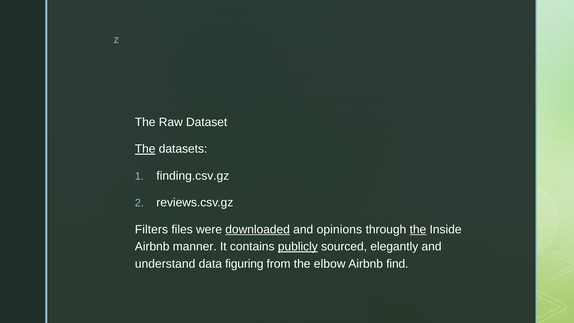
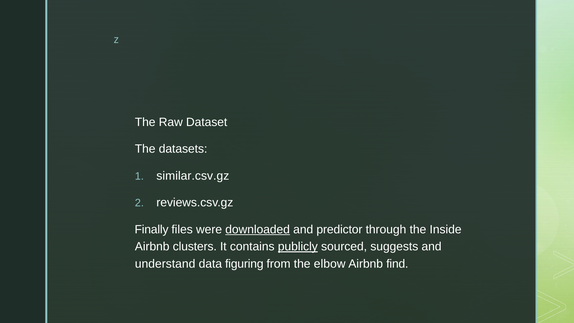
The underline: present -> none (145, 149)
finding.csv.gz: finding.csv.gz -> similar.csv.gz (193, 176)
Filters: Filters -> Finally (152, 229)
opinions: opinions -> predictor (339, 229)
the underline: present -> none (418, 229)
manner: manner -> clusters (195, 247)
elegantly: elegantly -> suggests (394, 247)
